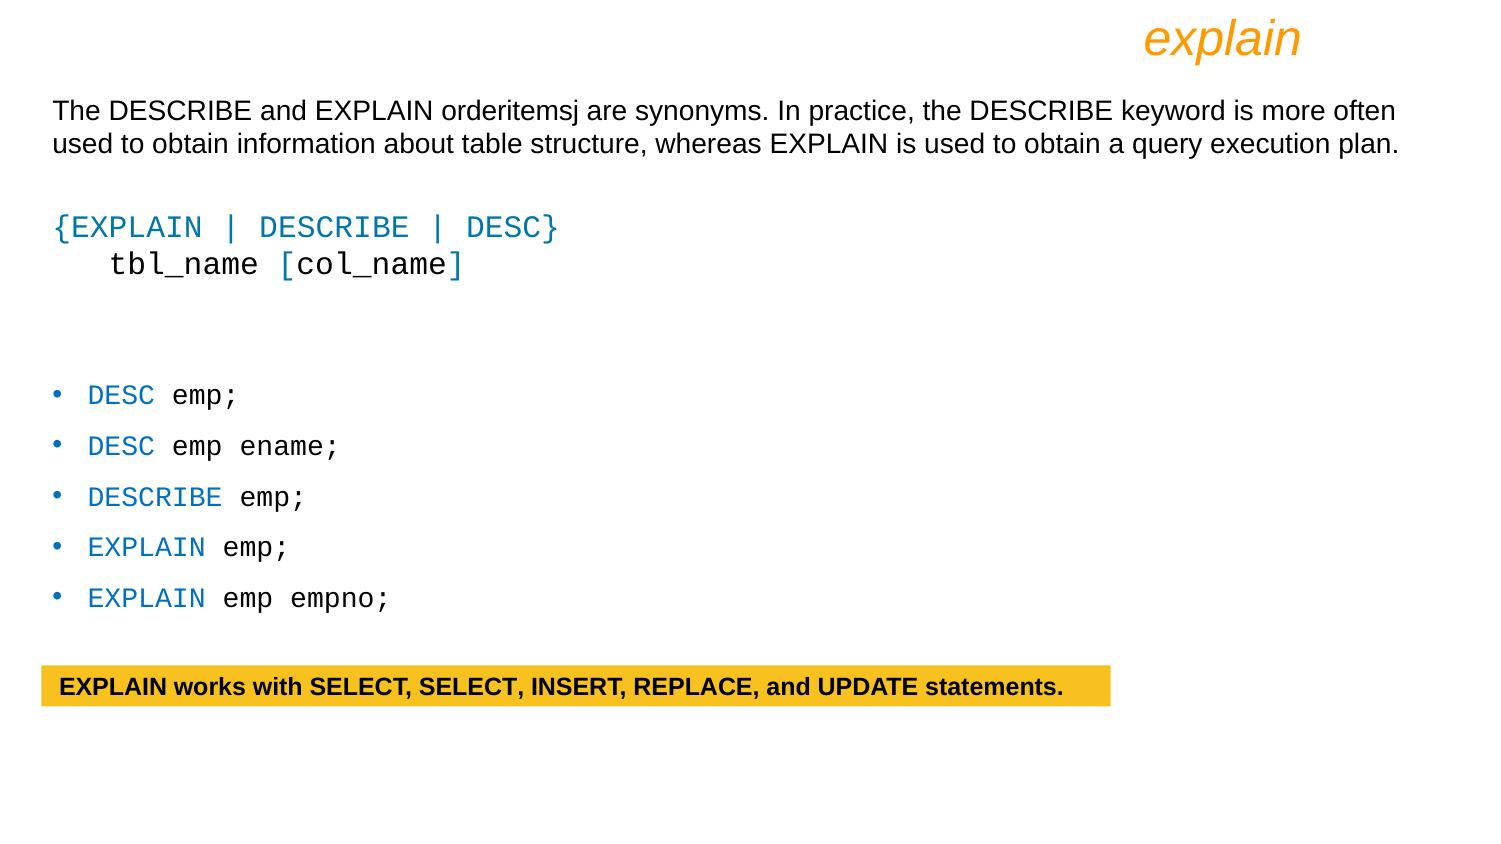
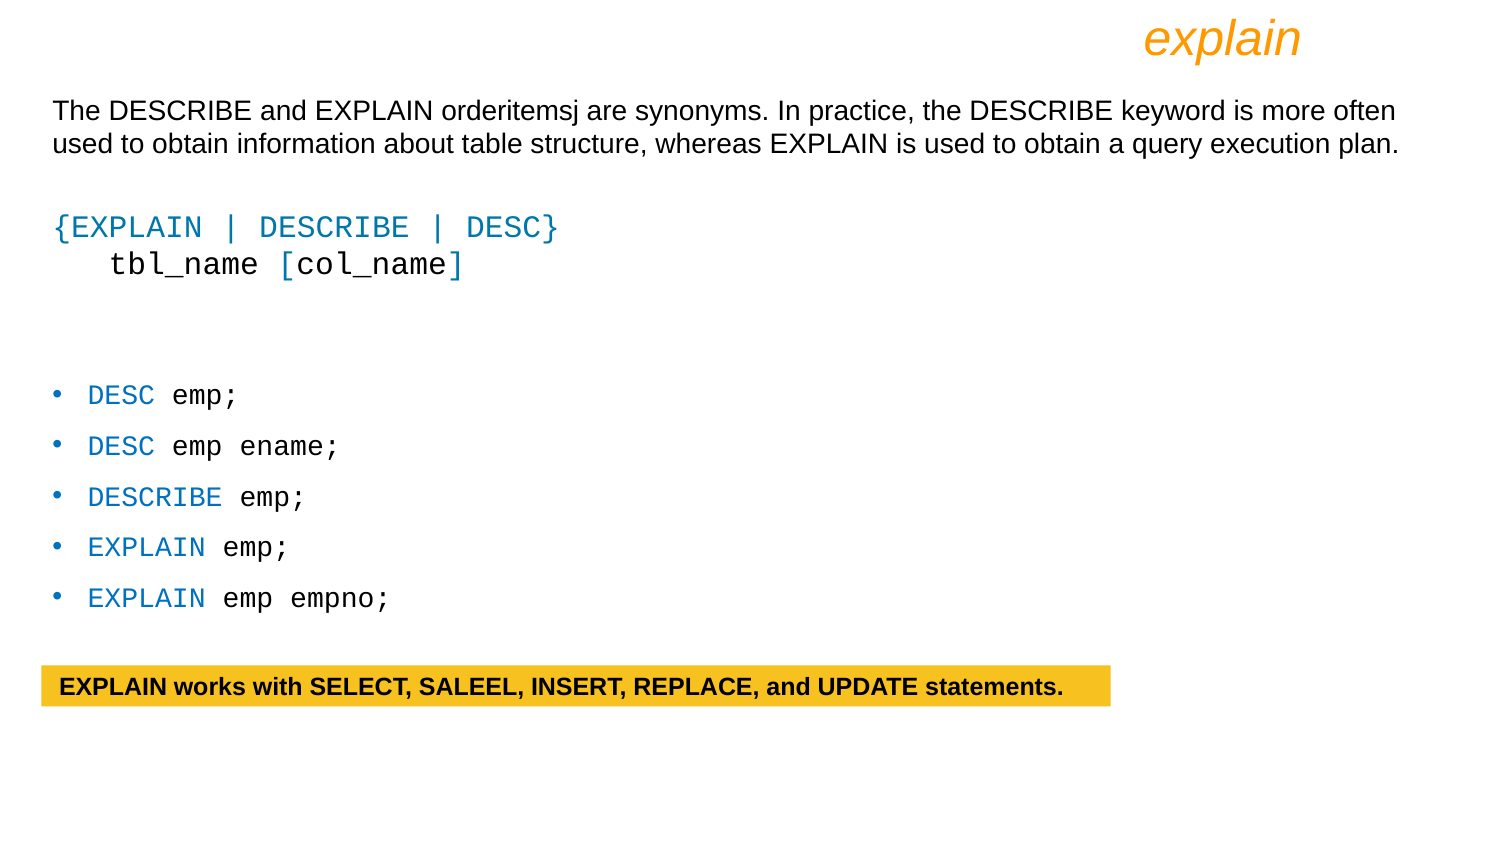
SELECT SELECT: SELECT -> SALEEL (472, 688)
